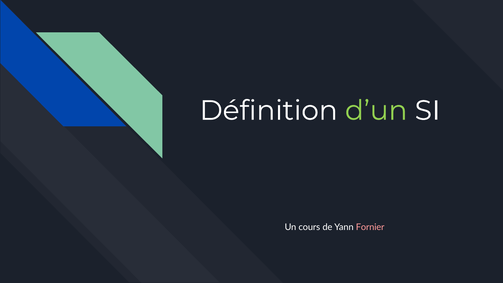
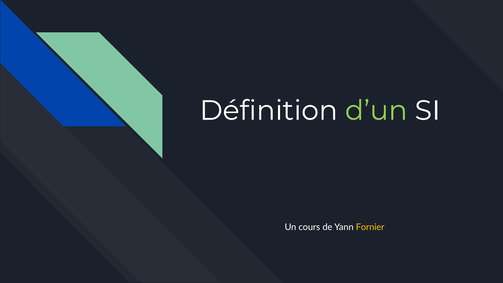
Fornier colour: pink -> yellow (370, 227)
